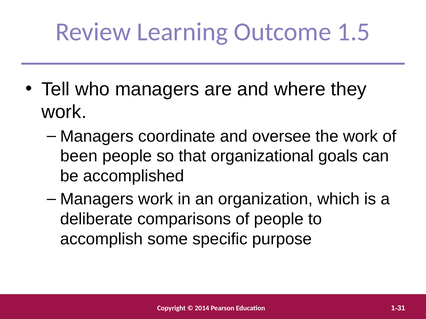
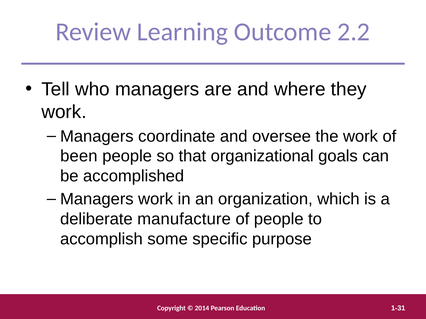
1.5: 1.5 -> 2.2 (354, 32)
comparisons: comparisons -> manufacture (184, 219)
